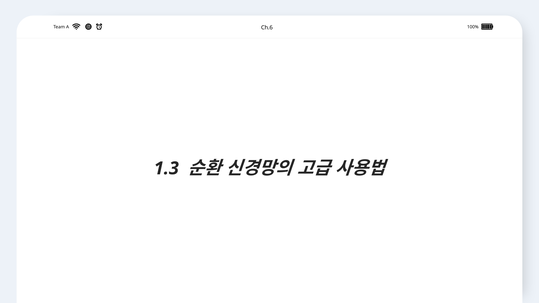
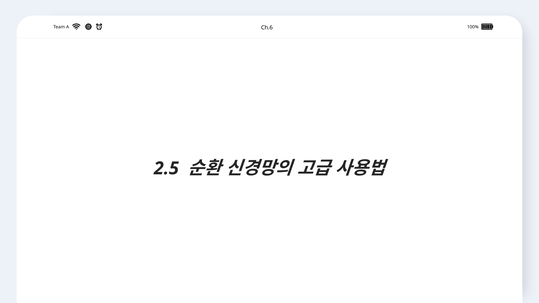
1.3: 1.3 -> 2.5 (166, 168)
